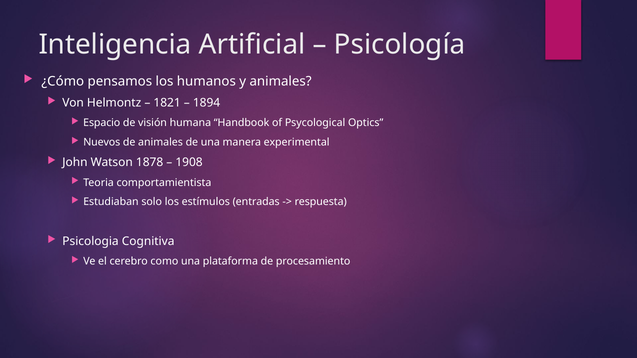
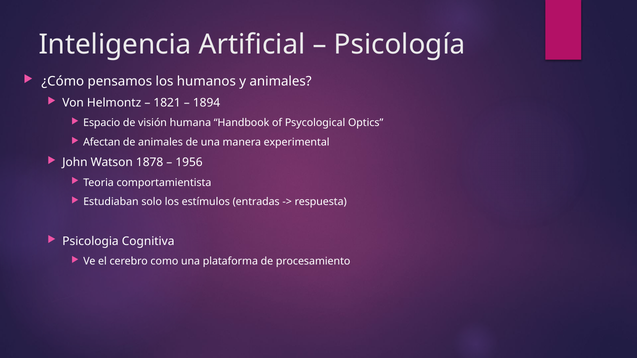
Nuevos: Nuevos -> Afectan (102, 142)
1908: 1908 -> 1956 (189, 163)
